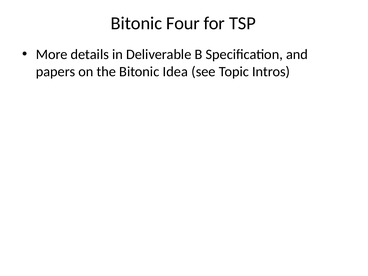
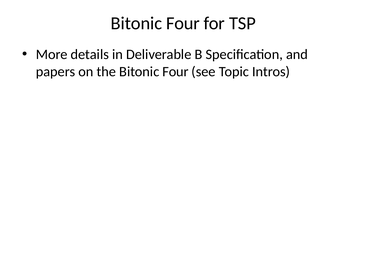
the Bitonic Idea: Idea -> Four (175, 72)
